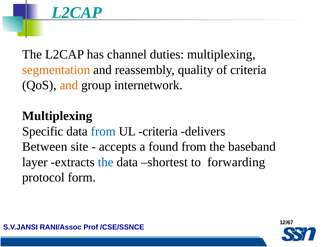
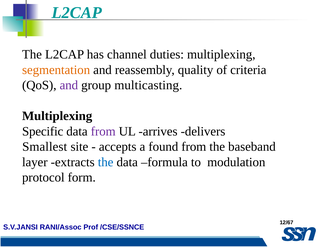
and colour: orange -> purple (69, 85)
internetwork: internetwork -> multicasting (148, 85)
from colour: blue -> purple (103, 131)
UL criteria: criteria -> arrives (158, 131)
Between: Between -> Smallest (45, 147)
shortest: shortest -> formula (164, 162)
forwarding: forwarding -> modulation (236, 162)
